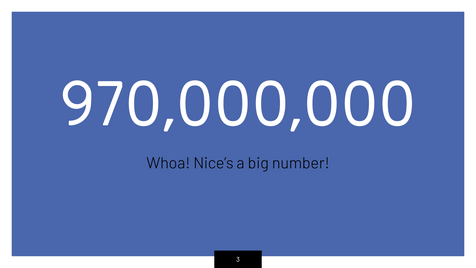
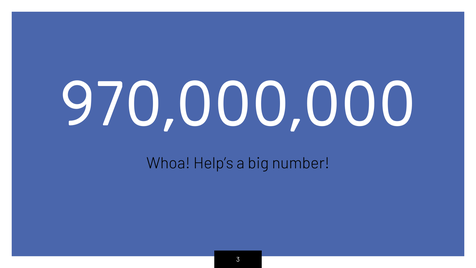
Nice’s: Nice’s -> Help’s (213, 163)
